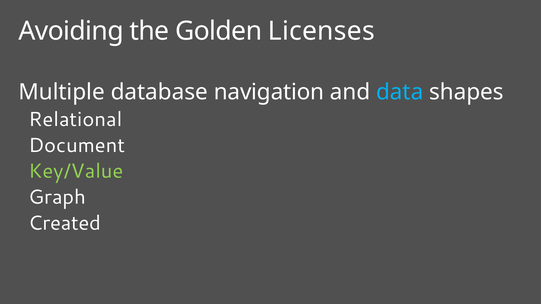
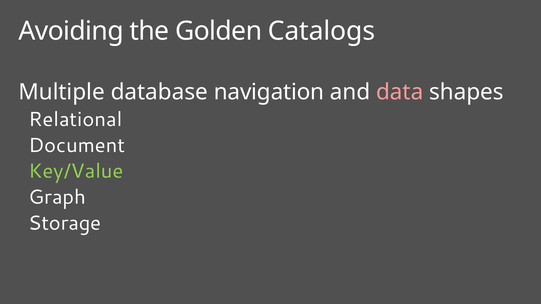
Licenses: Licenses -> Catalogs (322, 31)
data colour: light blue -> pink (400, 92)
Created: Created -> Storage (65, 223)
